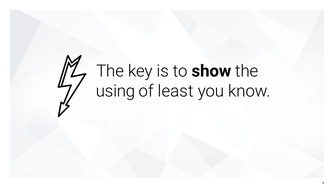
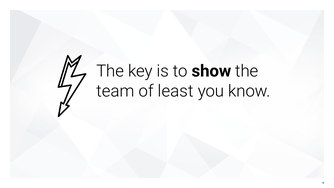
using: using -> team (115, 91)
